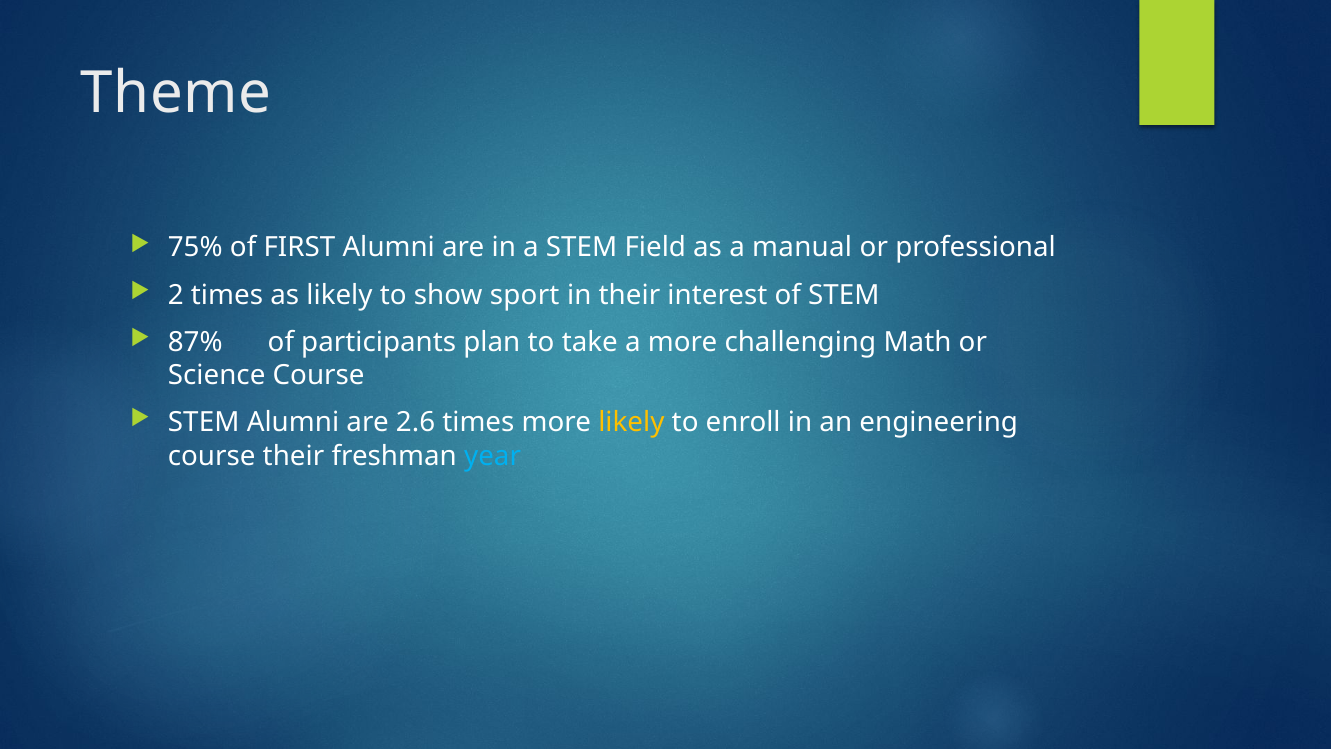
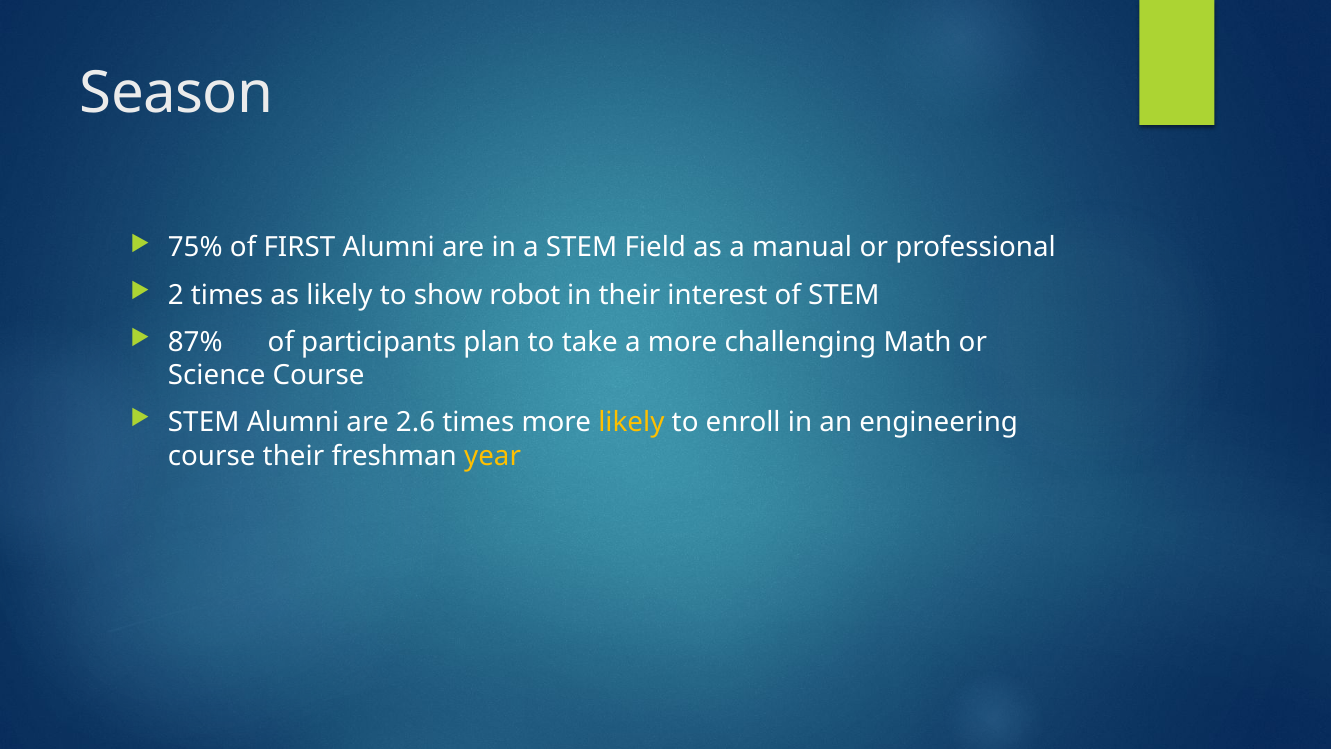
Theme: Theme -> Season (177, 93)
sport: sport -> robot (525, 295)
year colour: light blue -> yellow (493, 456)
